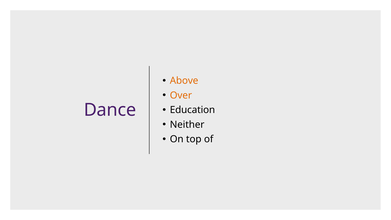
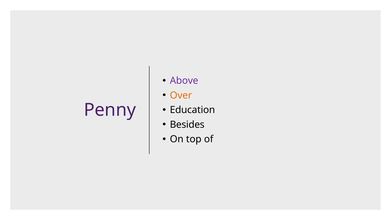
Above colour: orange -> purple (184, 81)
Dance: Dance -> Penny (110, 110)
Neither: Neither -> Besides (187, 125)
